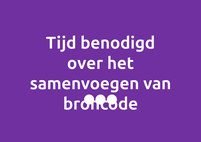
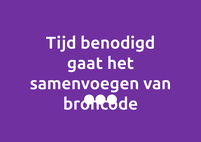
over: over -> gaat (85, 63)
